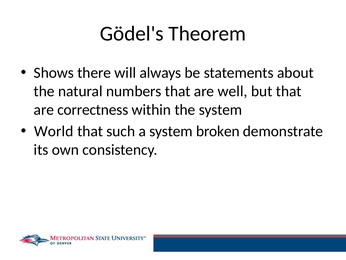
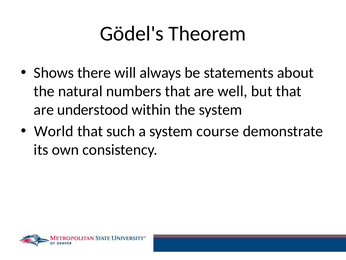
correctness: correctness -> understood (93, 109)
broken: broken -> course (218, 131)
